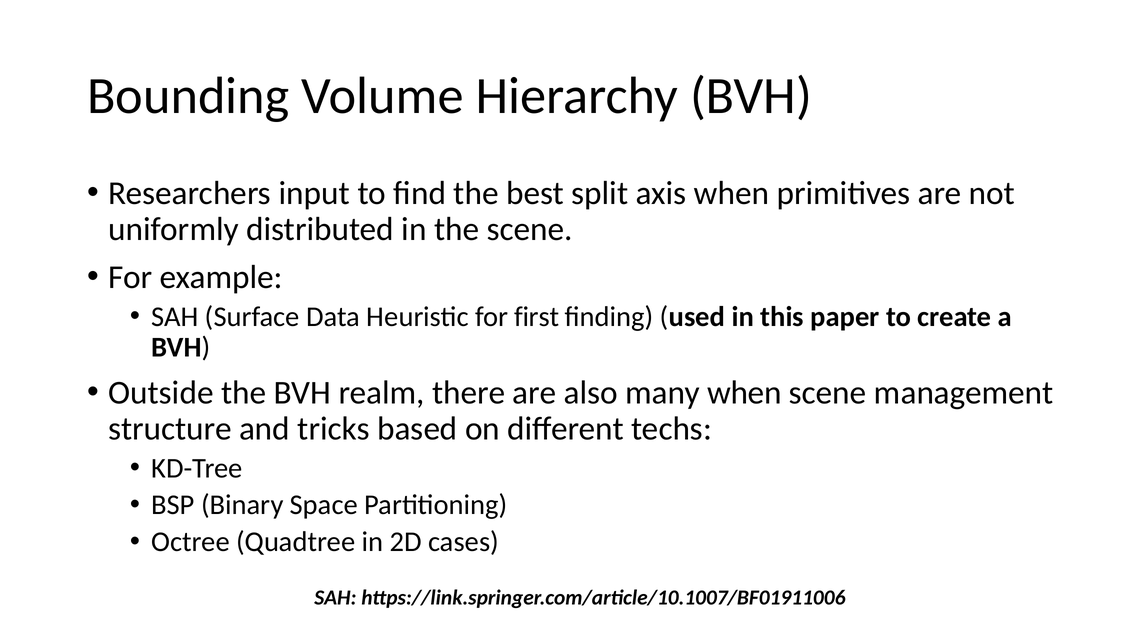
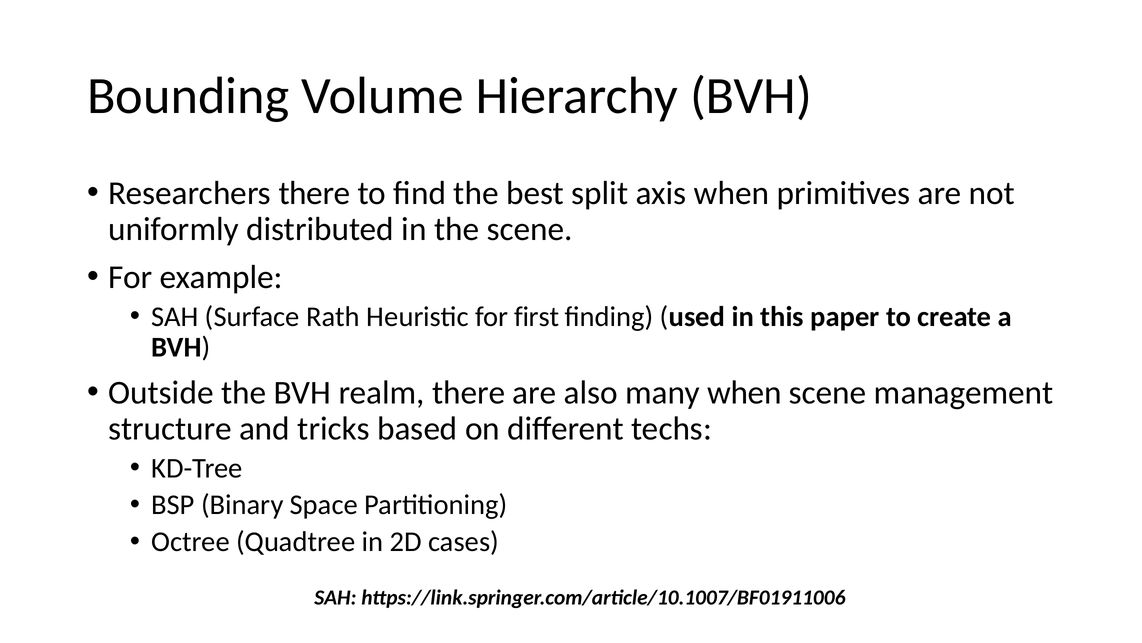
Researchers input: input -> there (314, 193)
Data: Data -> Rath (333, 316)
